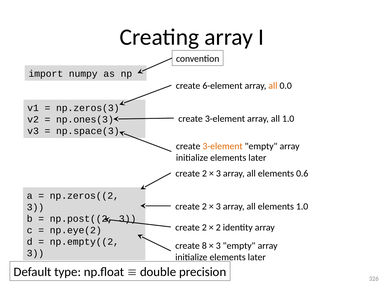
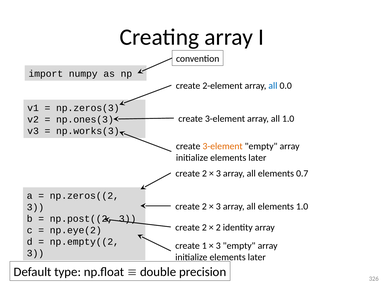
6-element: 6-element -> 2-element (222, 86)
all colour: orange -> blue (273, 86)
np.space(3: np.space(3 -> np.works(3 (88, 131)
0.6: 0.6 -> 0.7 (302, 173)
8: 8 -> 1 (204, 246)
